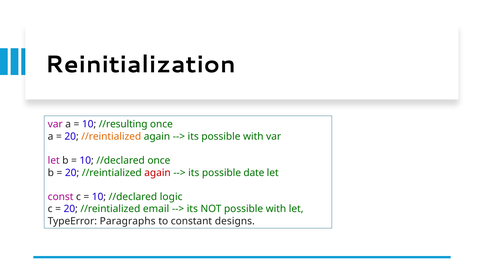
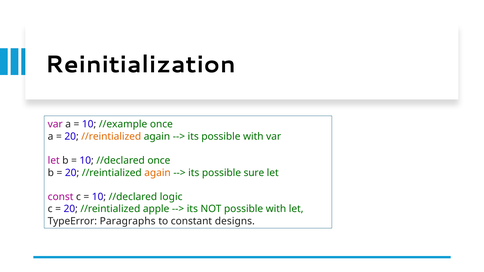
//resulting: //resulting -> //example (123, 124)
again colour: red -> orange (158, 173)
date: date -> sure (254, 173)
email: email -> apple (156, 209)
